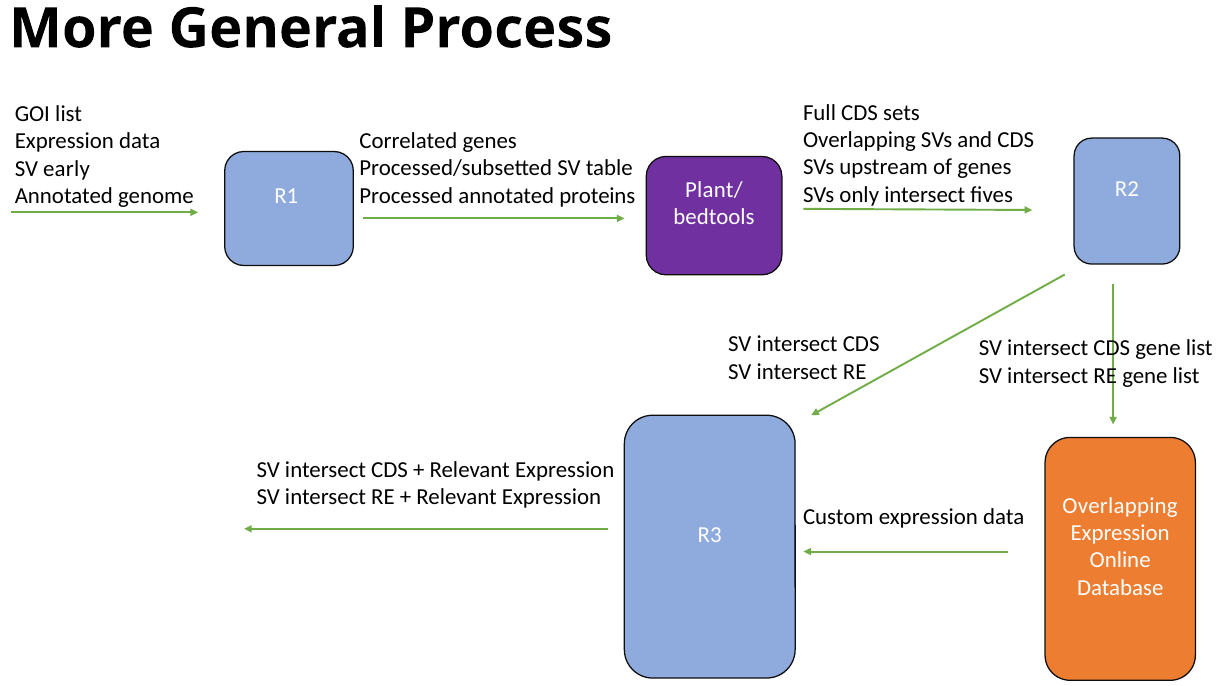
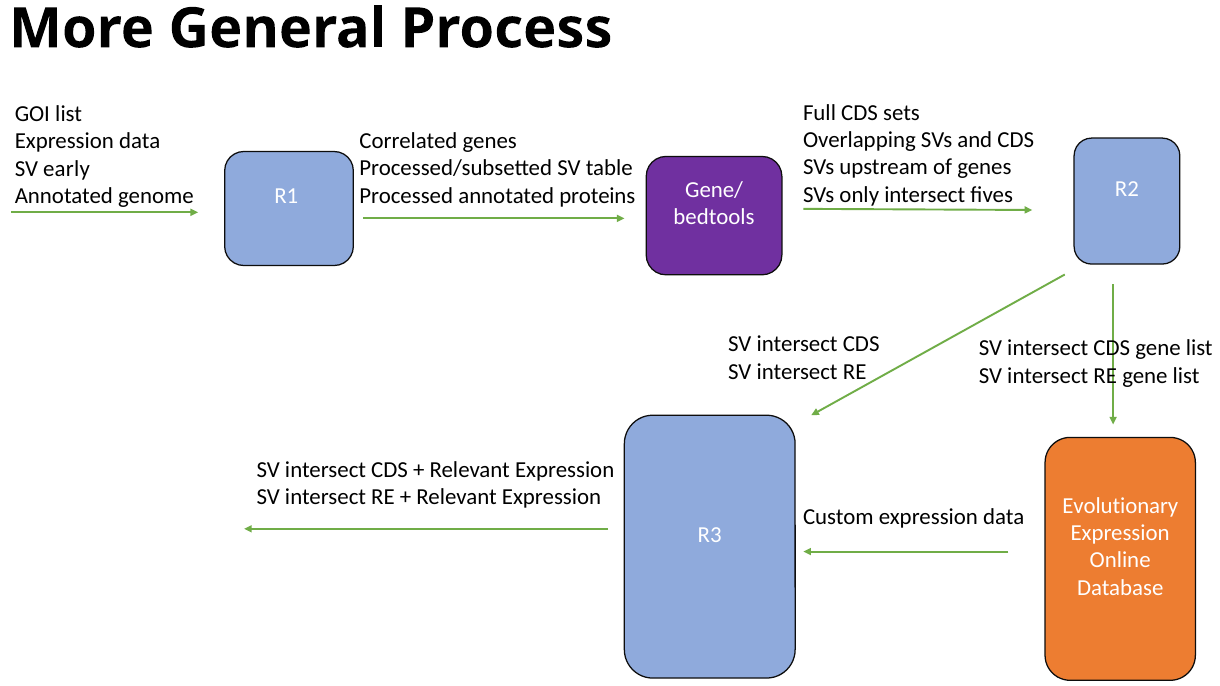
Plant/: Plant/ -> Gene/ (714, 190)
Overlapping: Overlapping -> Evolutionary (1120, 506)
